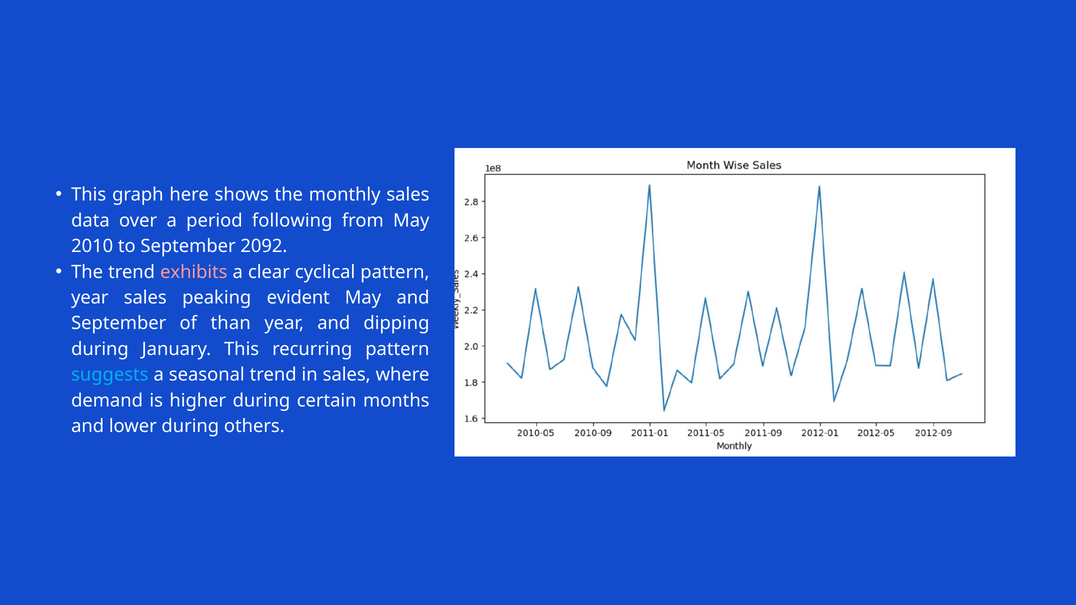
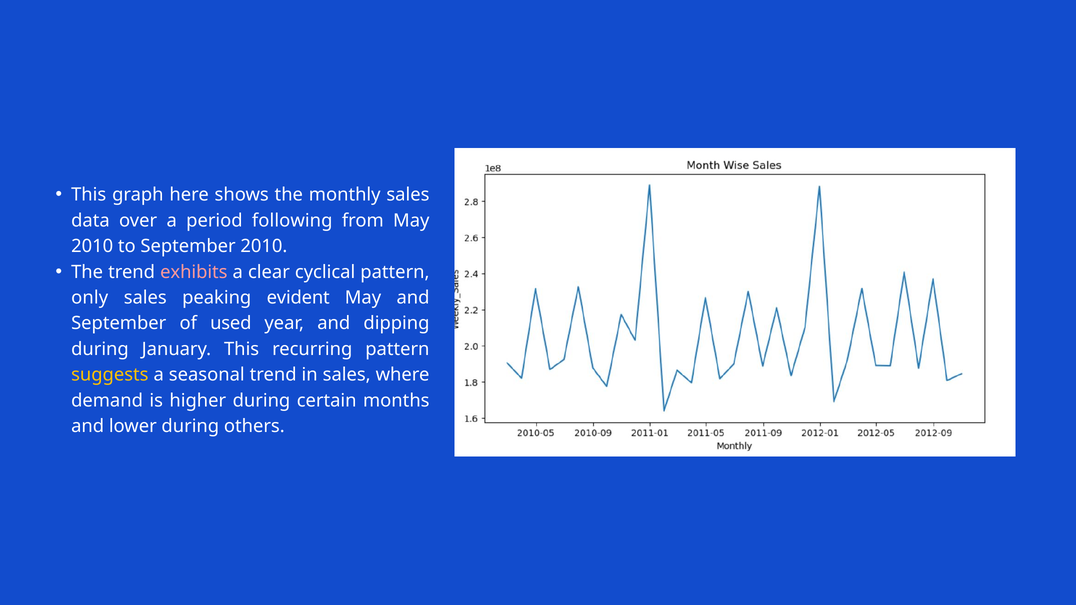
September 2092: 2092 -> 2010 (264, 246)
year: year -> only (90, 298)
than: than -> used (231, 324)
suggests colour: light blue -> yellow (110, 375)
